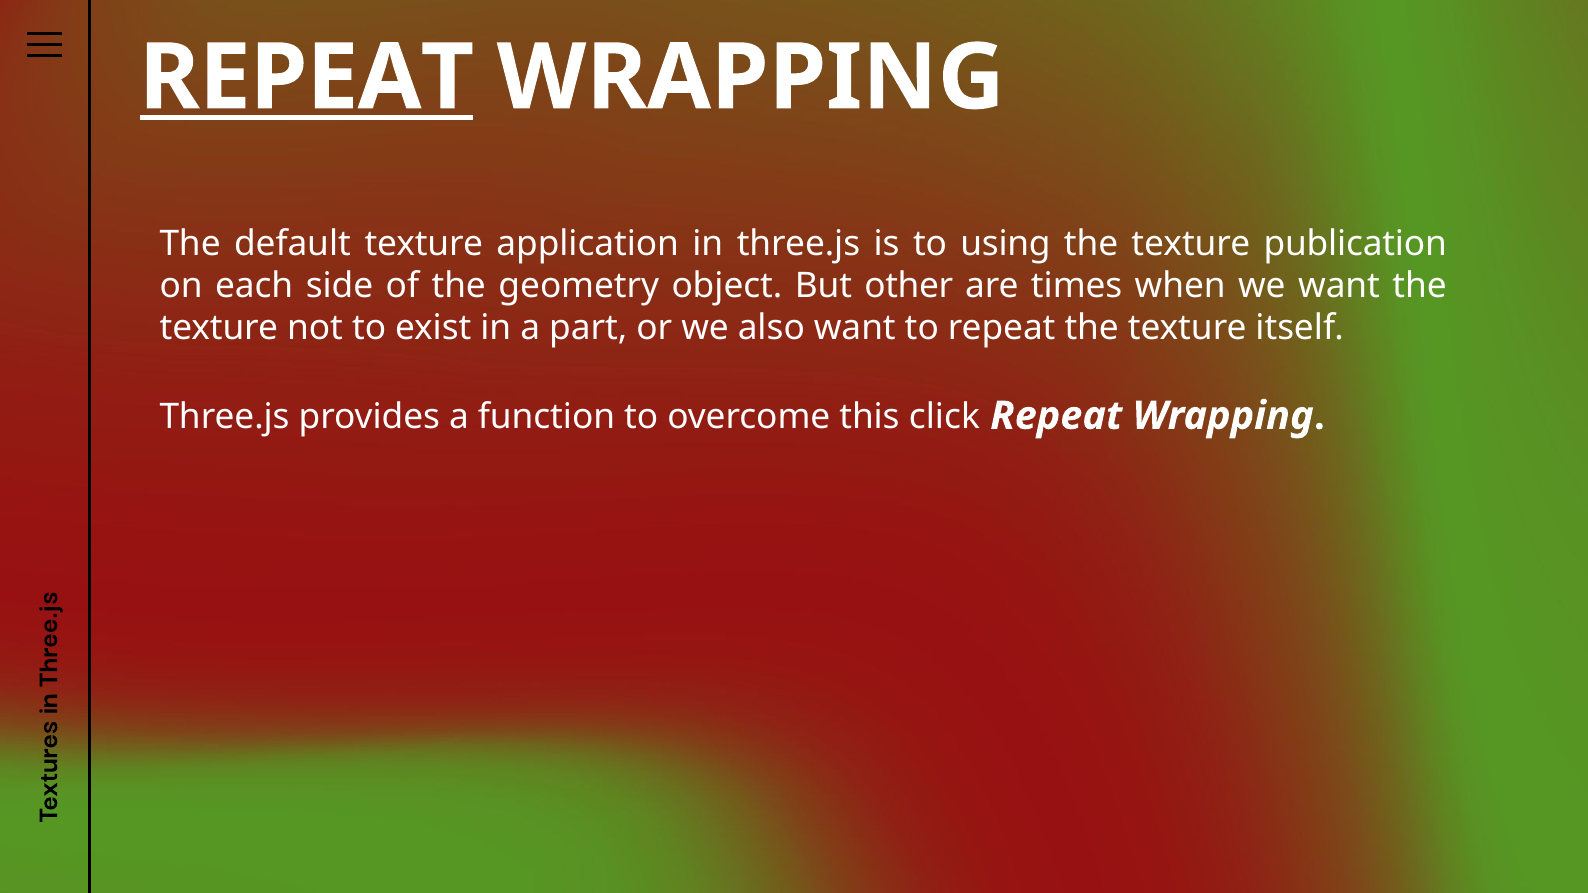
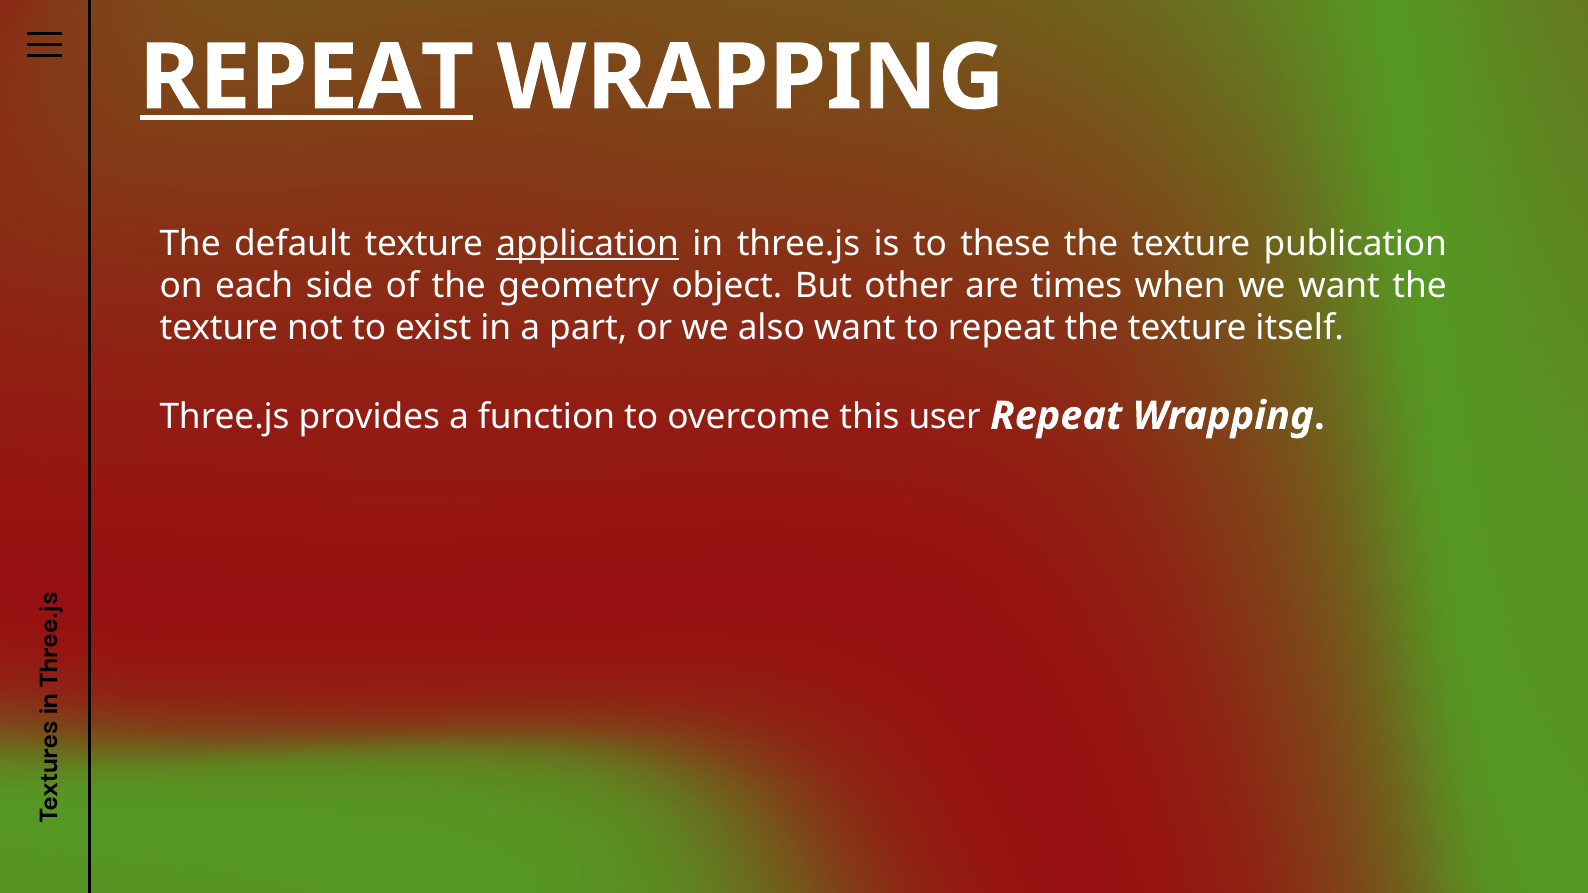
application underline: none -> present (588, 244)
using: using -> these (1006, 244)
click: click -> user (945, 417)
